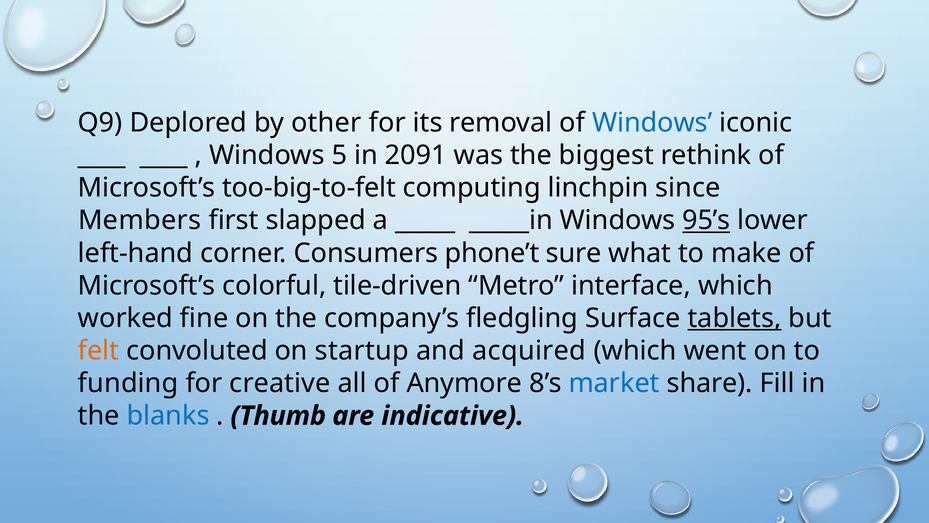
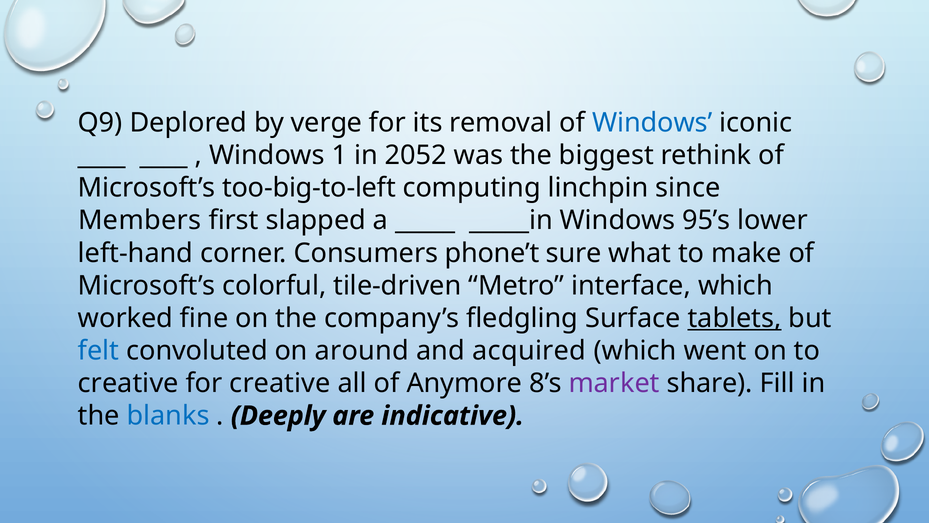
other: other -> verge (327, 123)
5: 5 -> 1 (339, 155)
2091: 2091 -> 2052 (416, 155)
too-big-to-felt: too-big-to-felt -> too-big-to-left (309, 188)
95’s underline: present -> none (706, 220)
felt colour: orange -> blue (99, 350)
startup: startup -> around (362, 350)
funding: funding -> creative (128, 383)
market colour: blue -> purple (614, 383)
Thumb: Thumb -> Deeply (278, 416)
